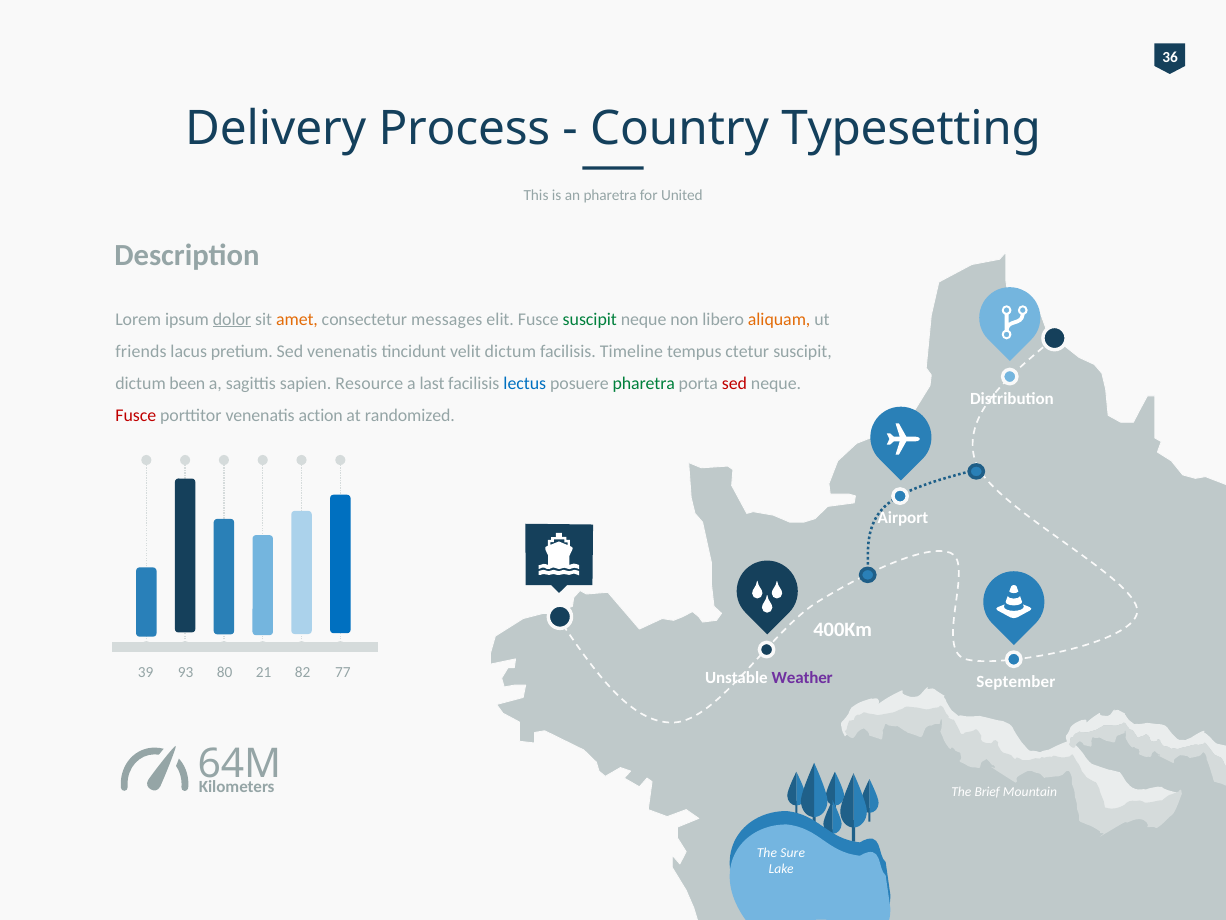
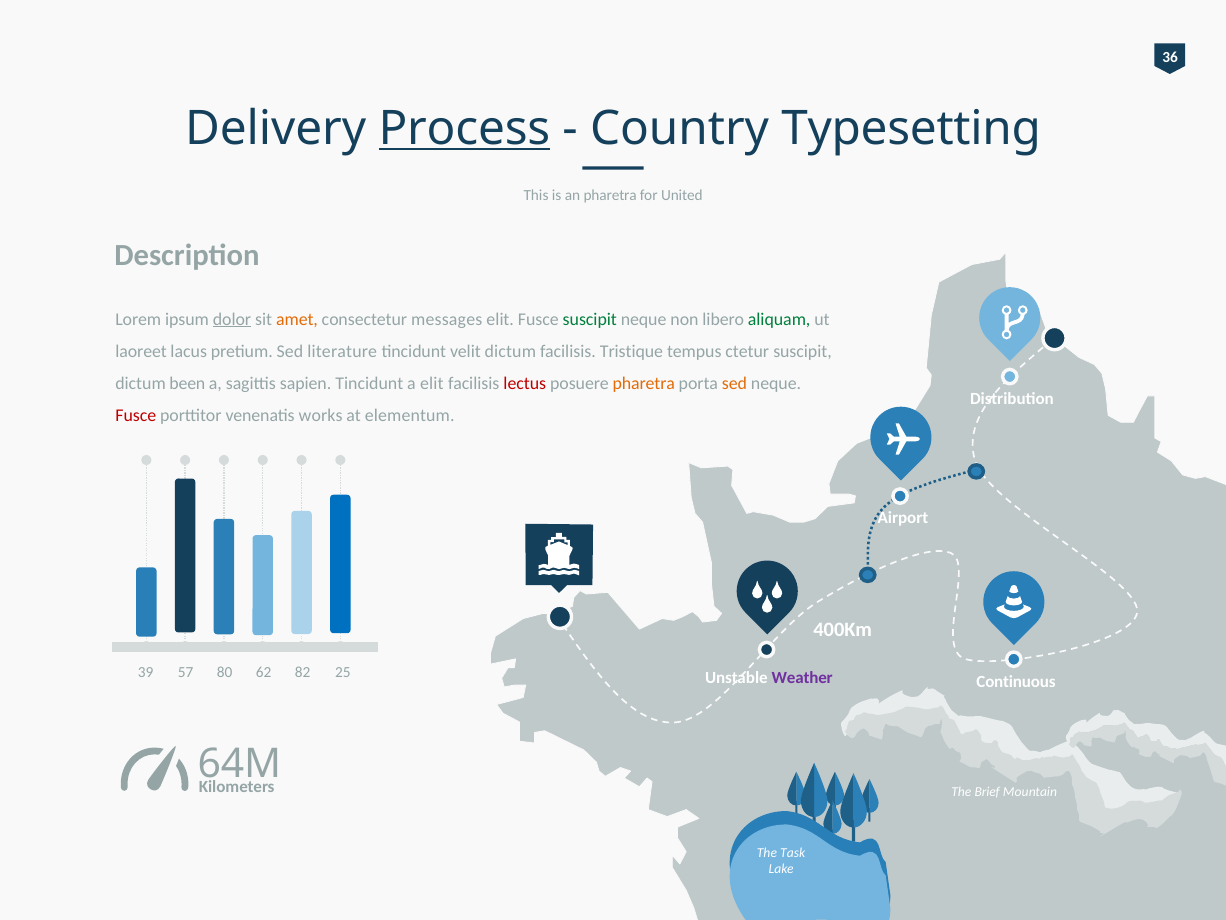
Process underline: none -> present (464, 128)
aliquam colour: orange -> green (779, 319)
friends: friends -> laoreet (141, 351)
Sed venenatis: venenatis -> literature (342, 351)
Timeline: Timeline -> Tristique (631, 351)
sapien Resource: Resource -> Tincidunt (369, 383)
a last: last -> elit (432, 383)
lectus colour: blue -> red (525, 383)
pharetra colour: green -> orange (644, 383)
sed colour: red -> orange (734, 383)
action: action -> works (321, 415)
randomized: randomized -> elementum (410, 415)
93: 93 -> 57 (186, 672)
21: 21 -> 62 (264, 672)
77: 77 -> 25 (343, 672)
September: September -> Continuous (1016, 681)
Sure: Sure -> Task (793, 852)
